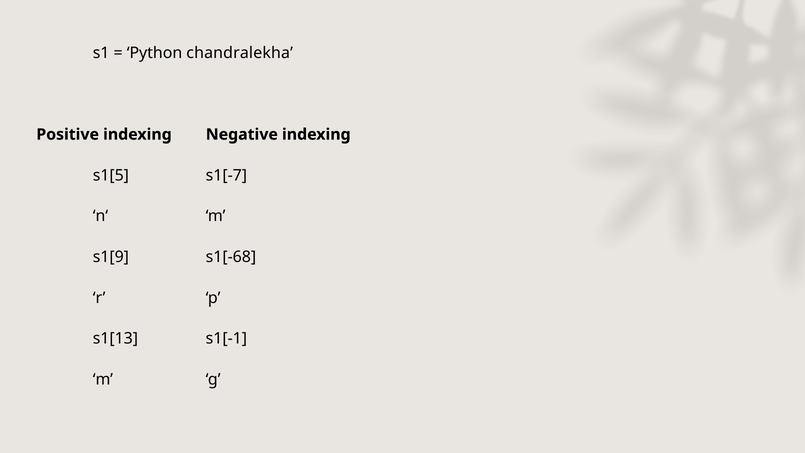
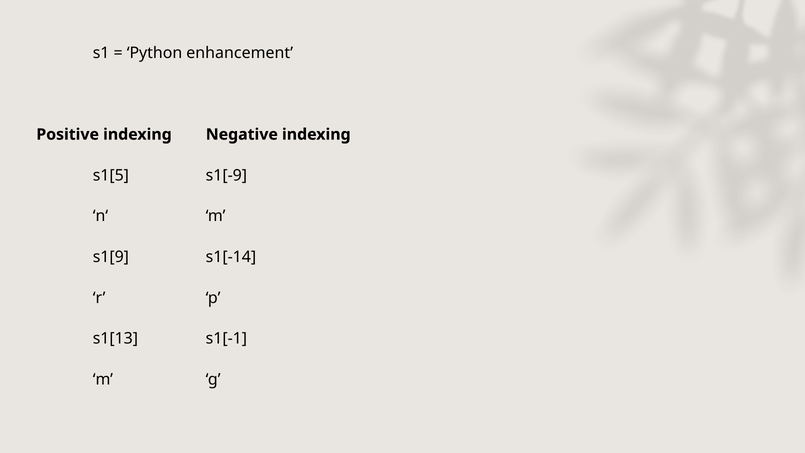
chandralekha: chandralekha -> enhancement (240, 53)
s1[-7: s1[-7 -> s1[-9 (226, 175)
s1[-68: s1[-68 -> s1[-14 (231, 257)
